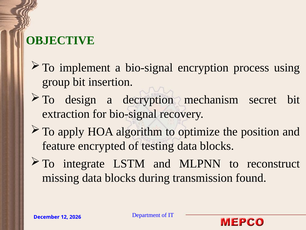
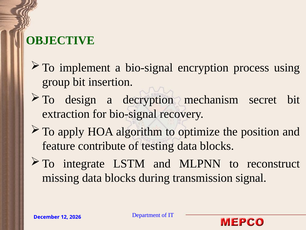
encrypted: encrypted -> contribute (102, 146)
found: found -> signal (251, 178)
